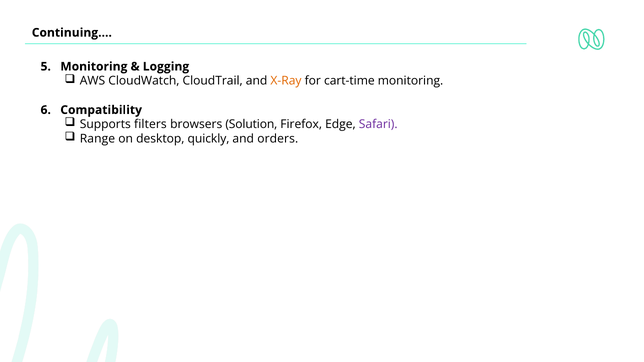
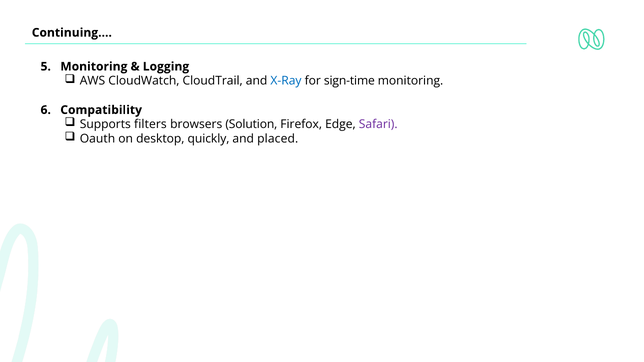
X-Ray colour: orange -> blue (286, 81)
cart-time: cart-time -> sign-time (349, 81)
Range: Range -> Oauth (97, 139)
orders: orders -> placed (278, 139)
